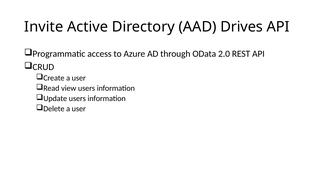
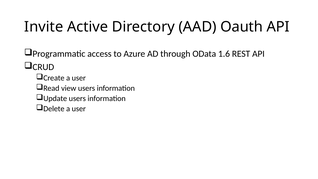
Drives: Drives -> Oauth (242, 27)
2.0: 2.0 -> 1.6 (224, 54)
